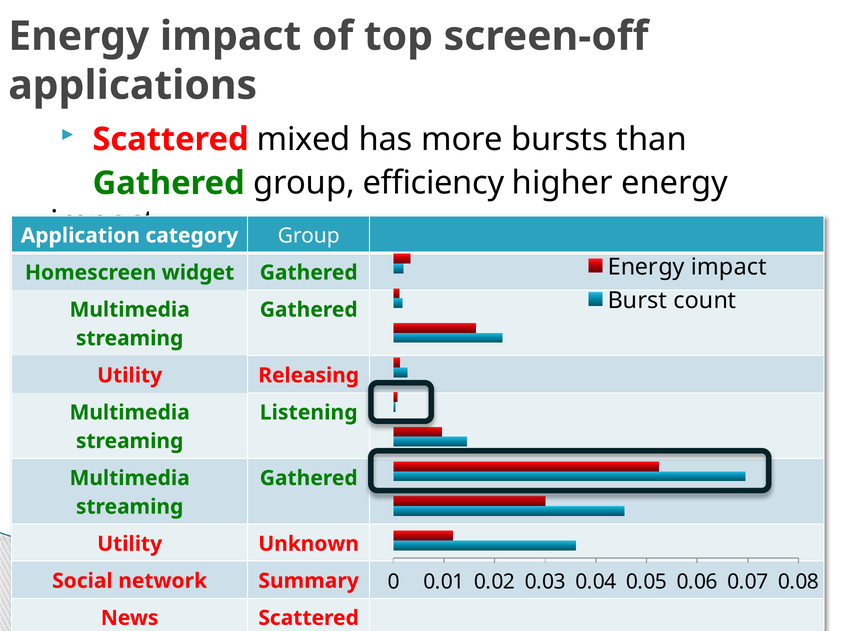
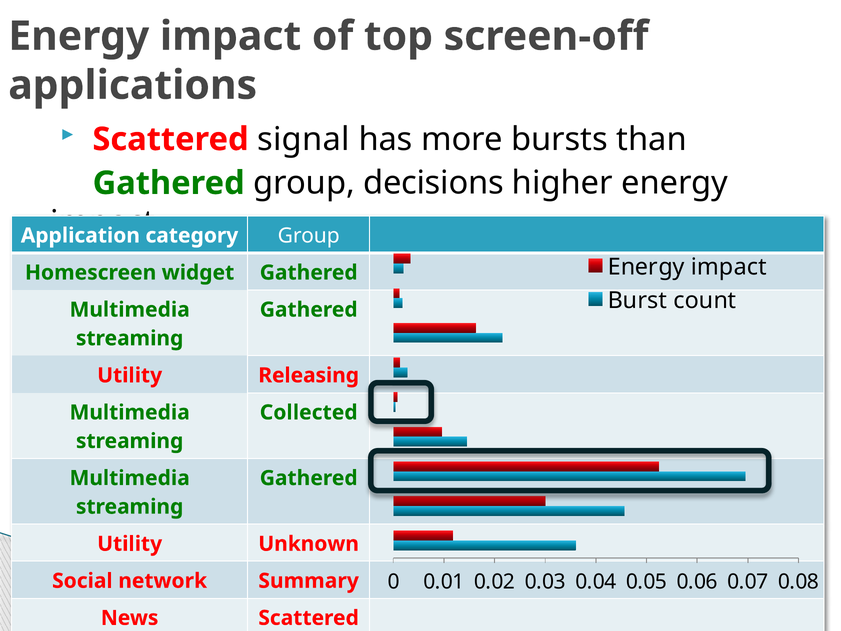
mixed: mixed -> signal (303, 139)
efficiency: efficiency -> decisions (433, 183)
Listening: Listening -> Collected (309, 412)
